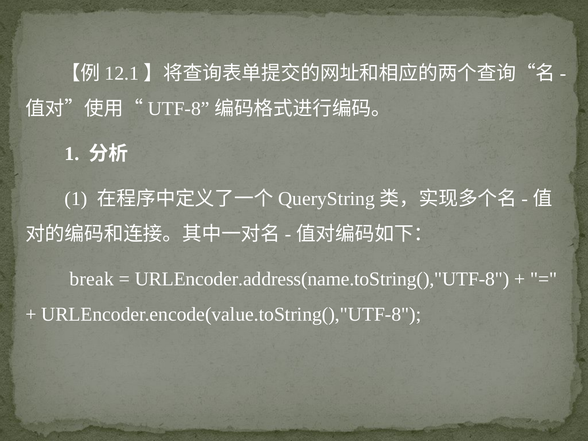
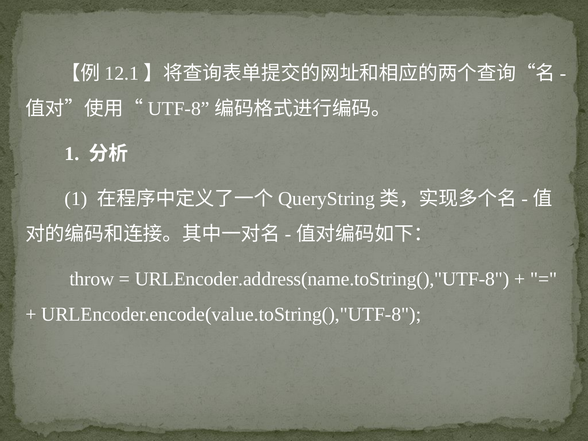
break: break -> throw (92, 279)
